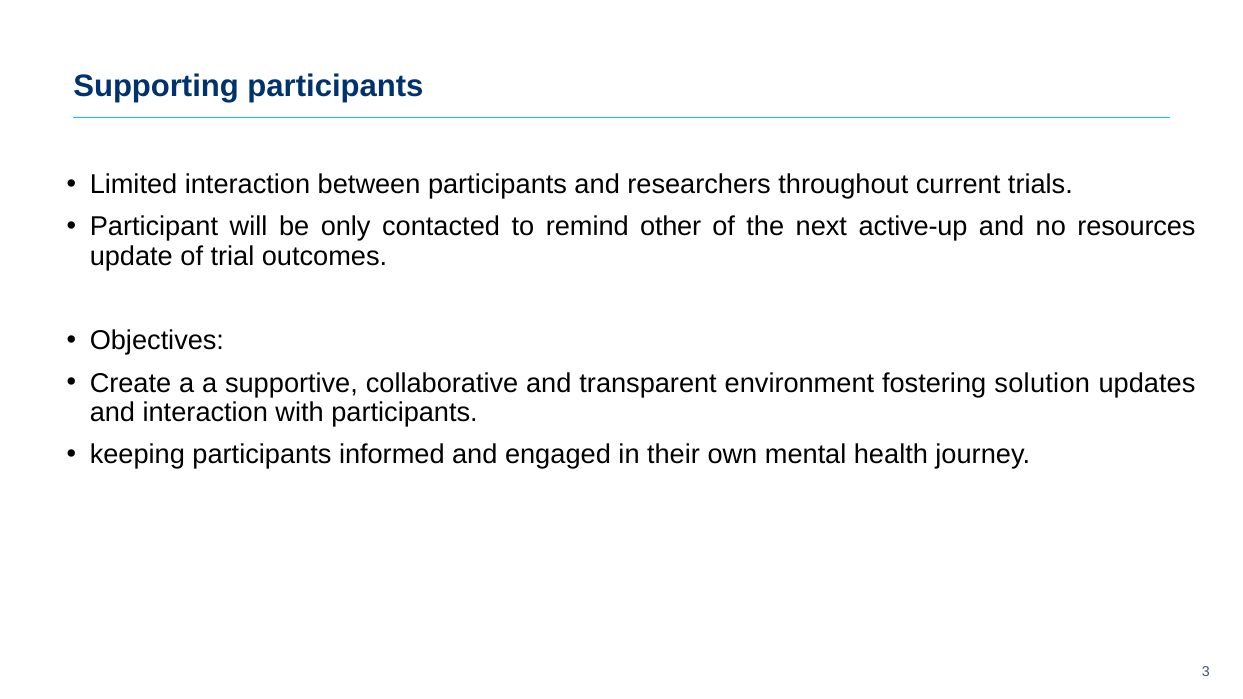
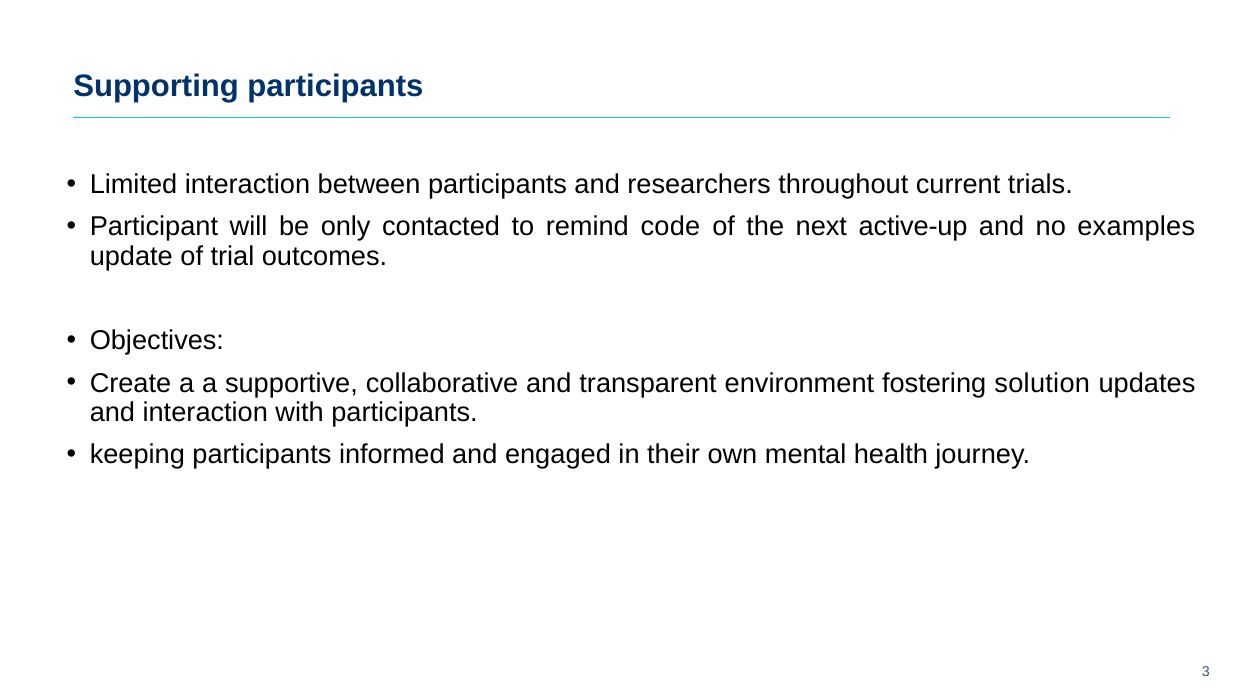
other: other -> code (670, 227)
resources: resources -> examples (1136, 227)
